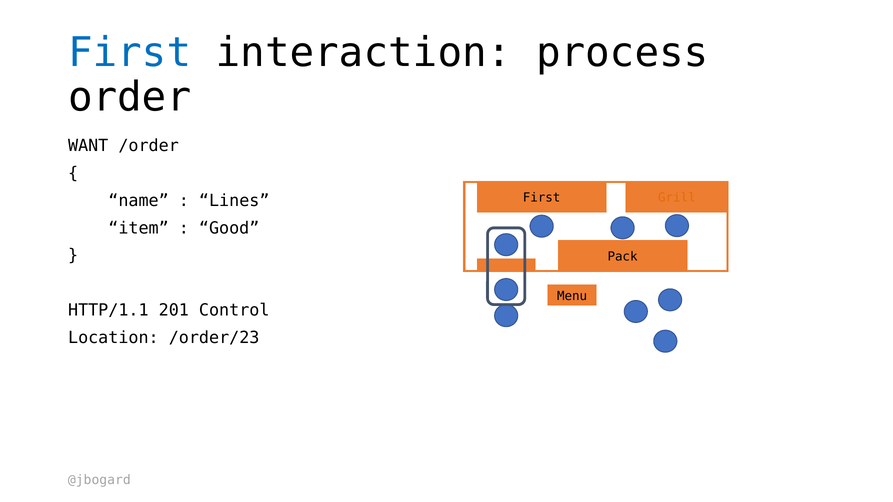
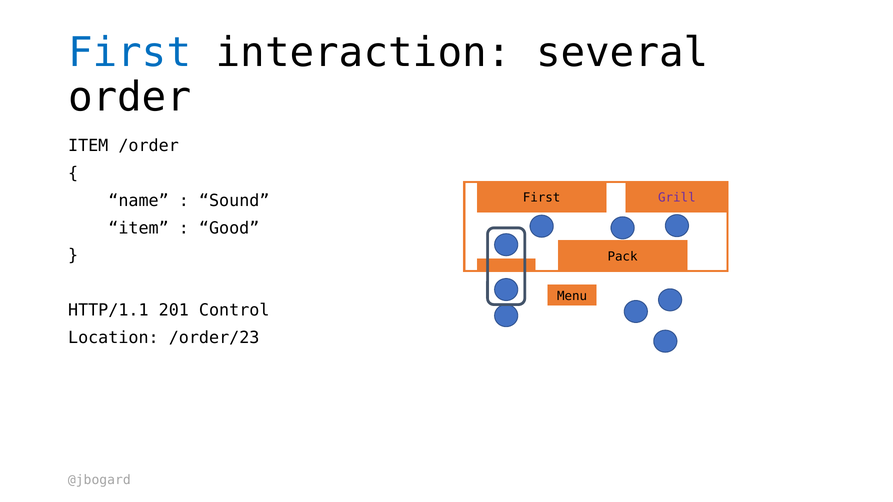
process: process -> several (622, 53)
WANT: WANT -> ITEM (88, 146)
Grill colour: orange -> purple (677, 198)
Lines: Lines -> Sound (234, 201)
